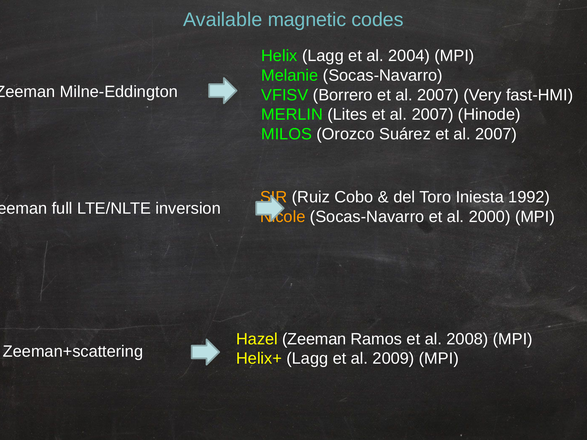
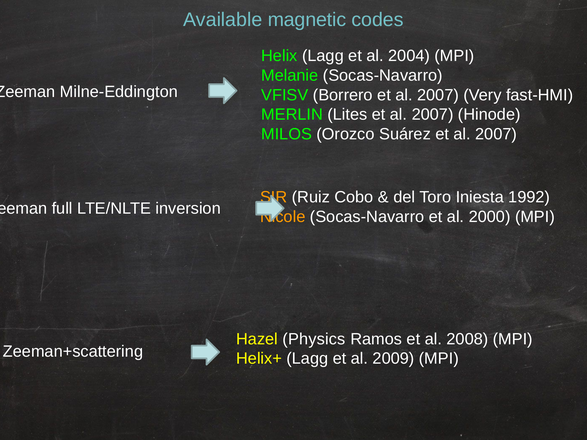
Hazel Zeeman: Zeeman -> Physics (314, 339)
